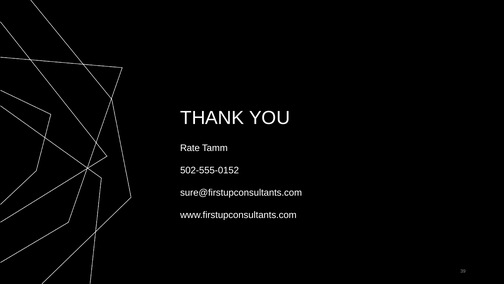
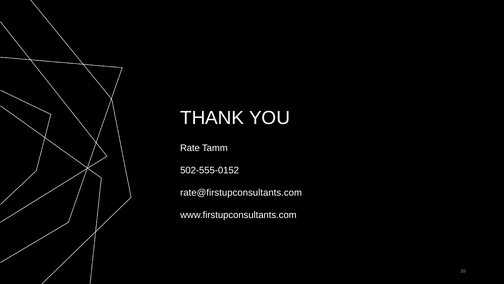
sure@firstupconsultants.com: sure@firstupconsultants.com -> rate@firstupconsultants.com (241, 192)
